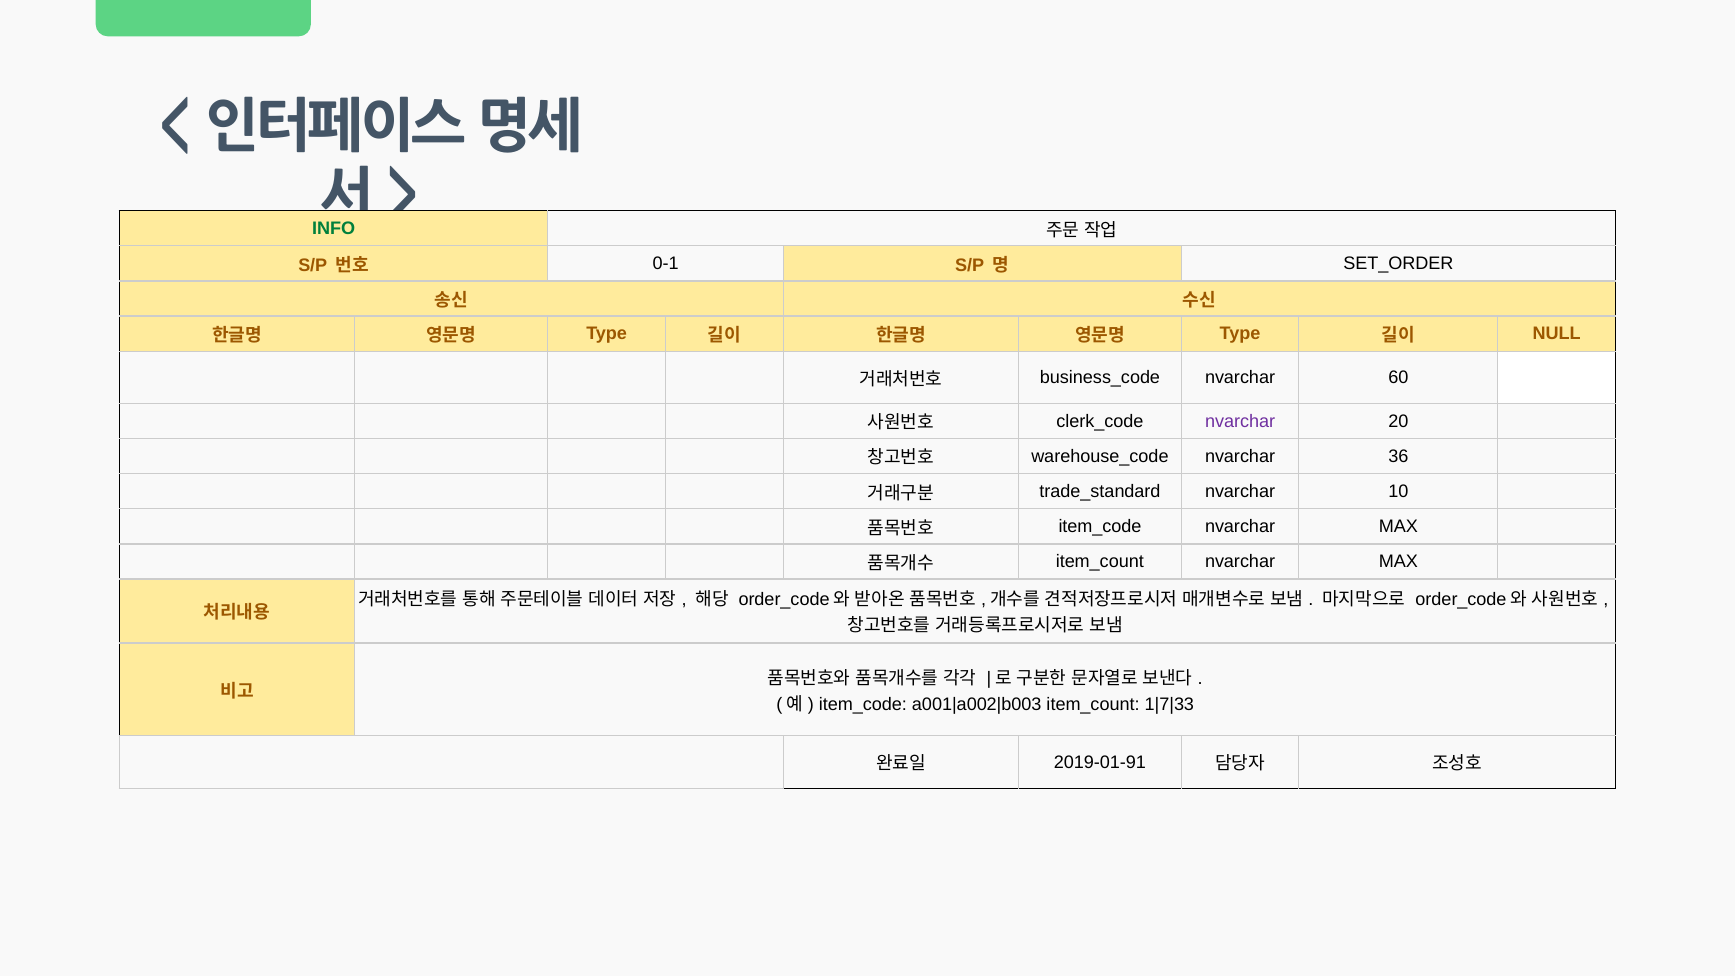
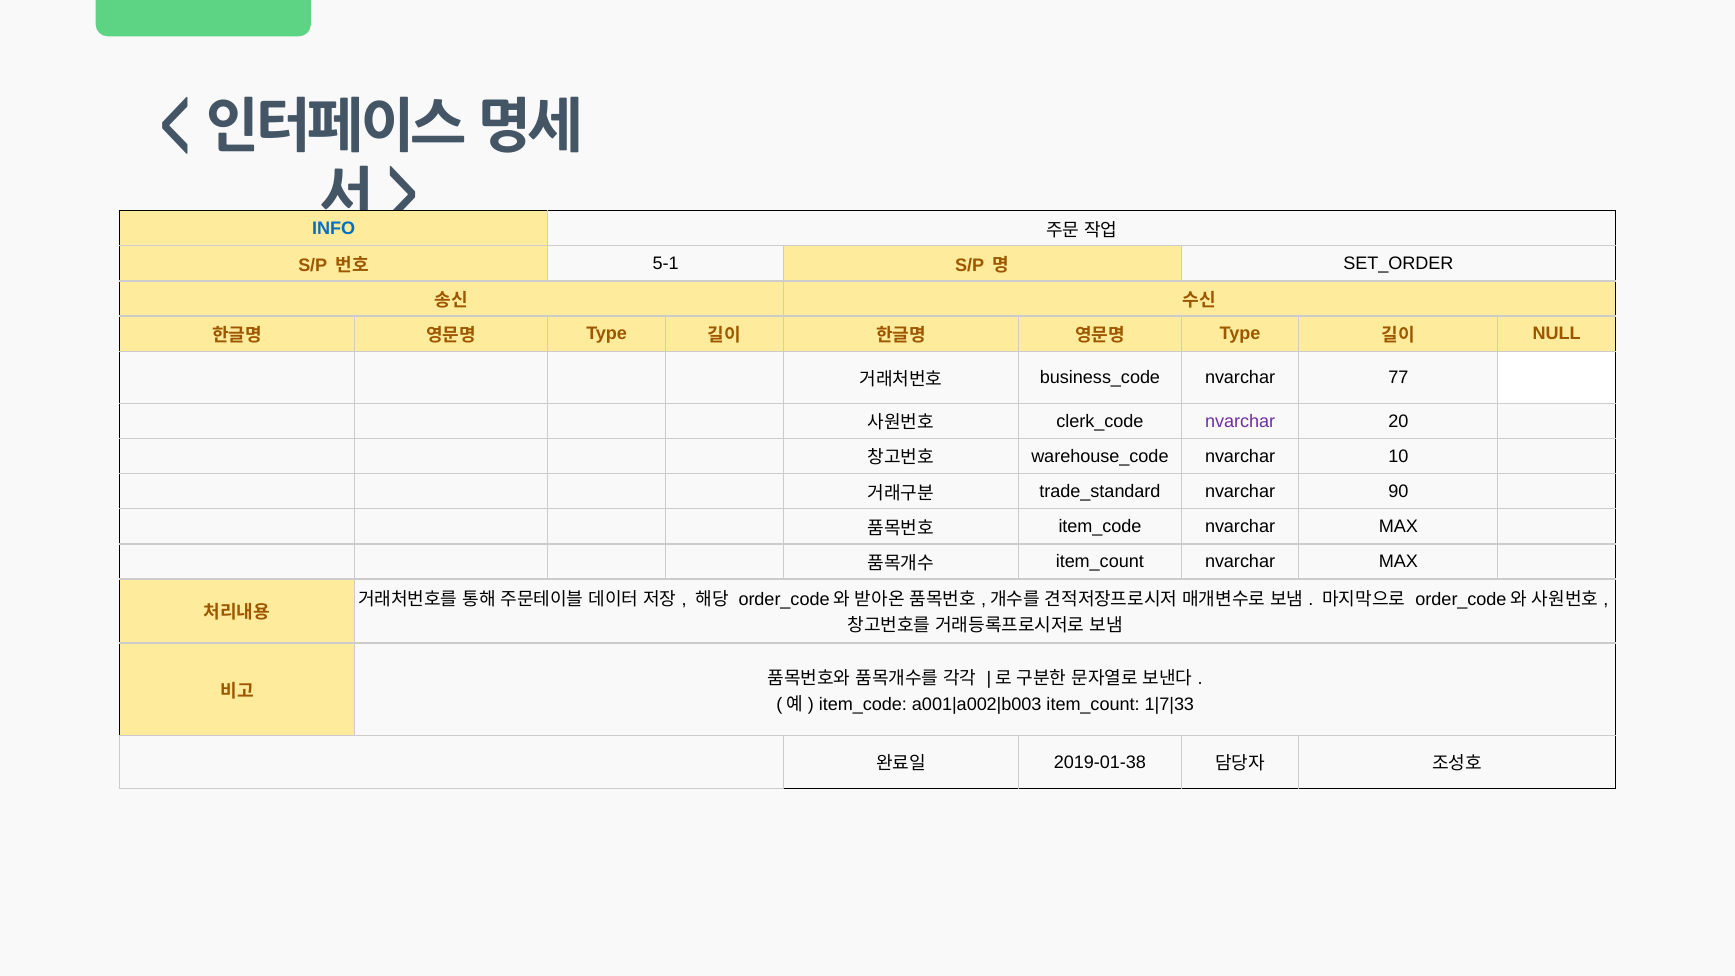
INFO colour: green -> blue (334, 229)
0-1: 0-1 -> 5-1 (666, 264)
60: 60 -> 77 (1398, 378)
36: 36 -> 10 (1398, 456)
10: 10 -> 90 (1398, 491)
2019-01-91: 2019-01-91 -> 2019-01-38 (1100, 762)
